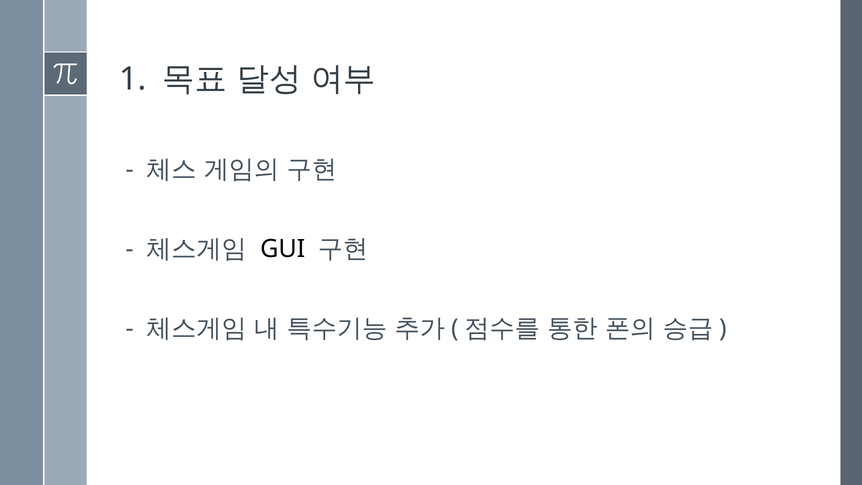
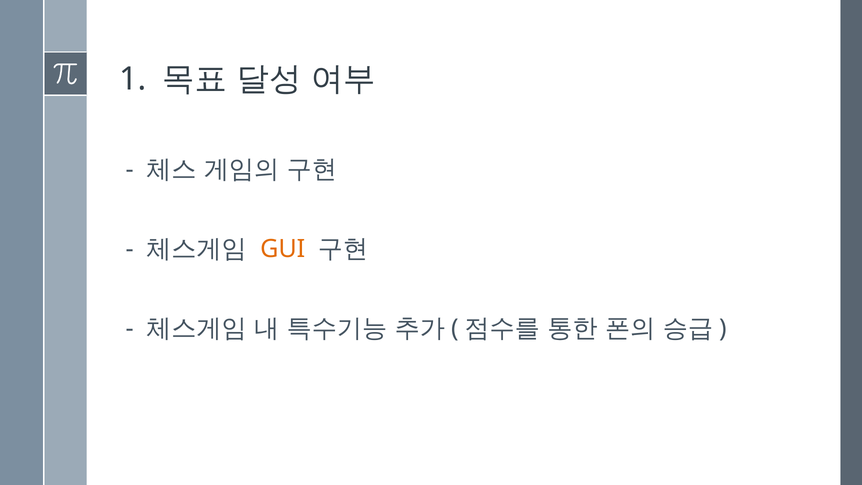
GUI colour: black -> orange (283, 249)
